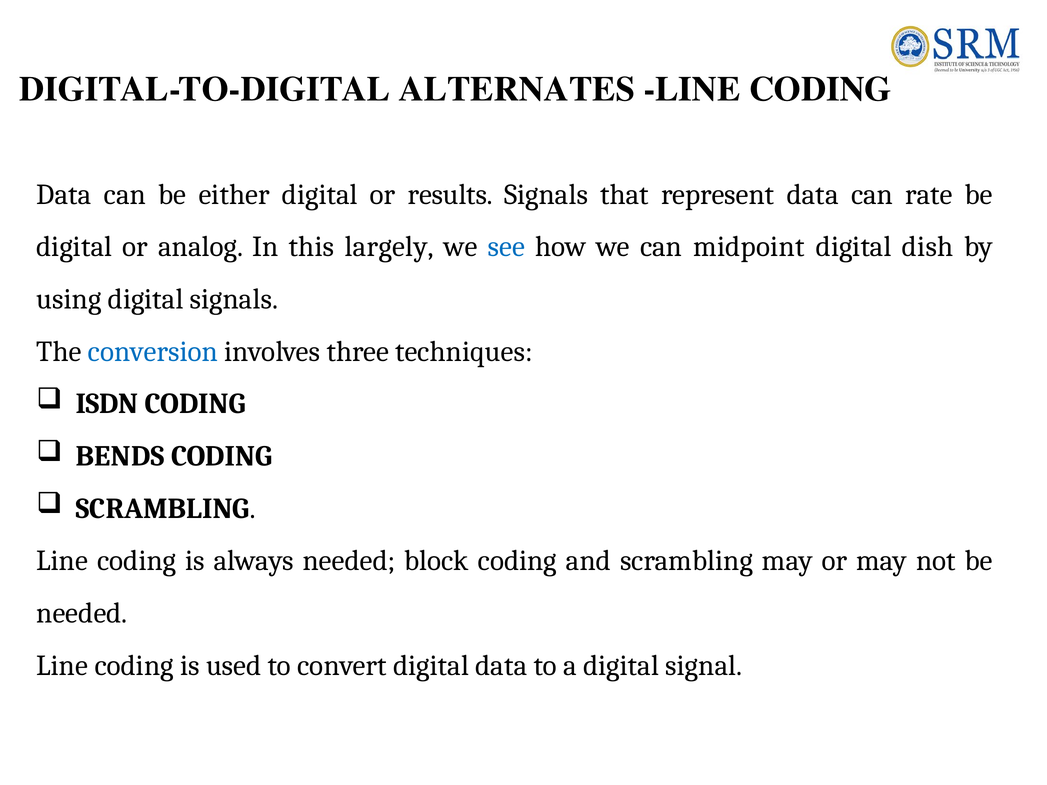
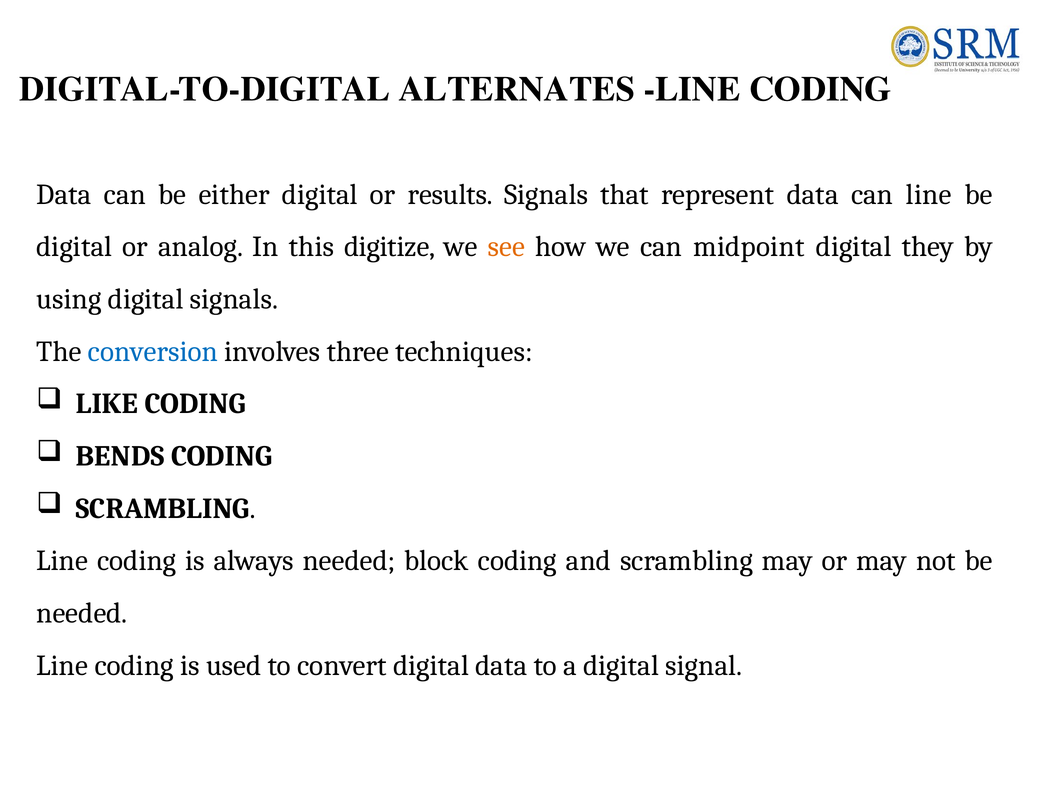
can rate: rate -> line (929, 195)
largely: largely -> digitize (390, 247)
see colour: blue -> orange (506, 247)
dish: dish -> they (928, 247)
ISDN: ISDN -> LIKE (107, 404)
